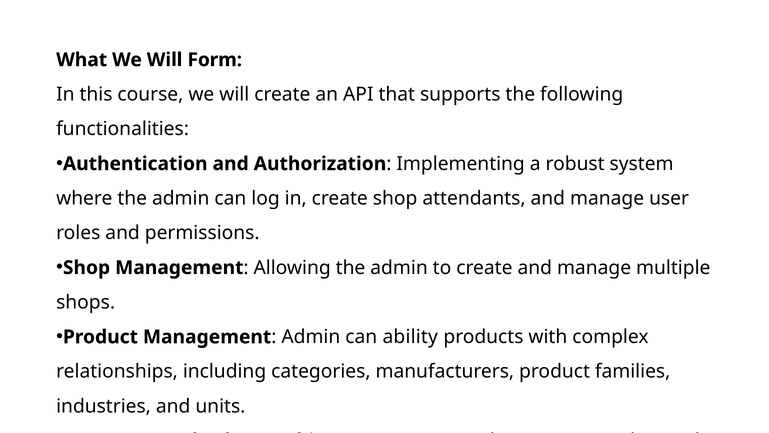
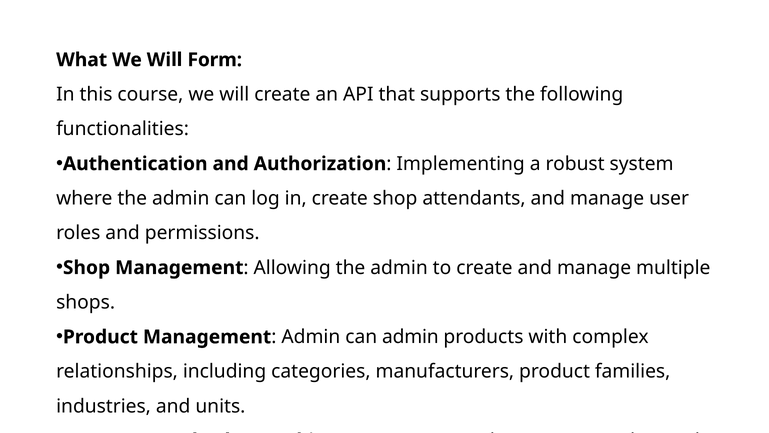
can ability: ability -> admin (410, 337)
